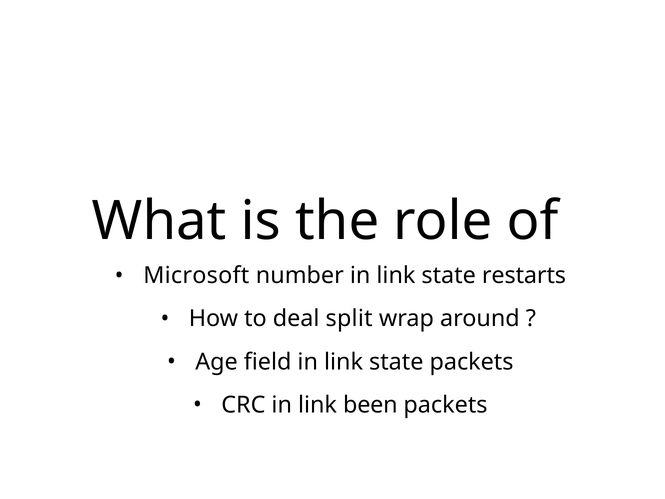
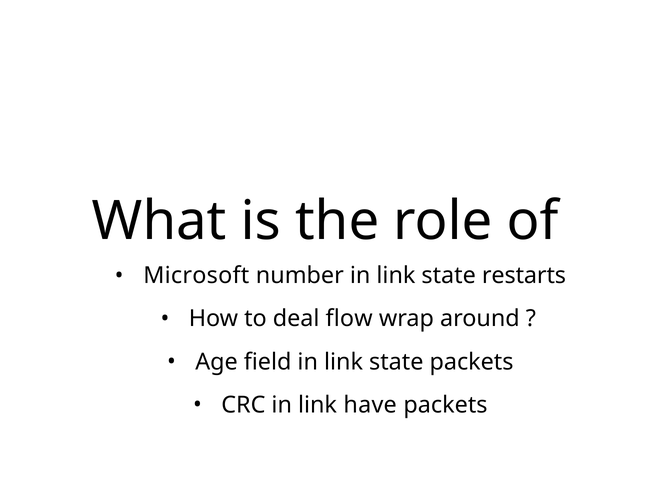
split: split -> flow (349, 319)
been: been -> have (370, 405)
